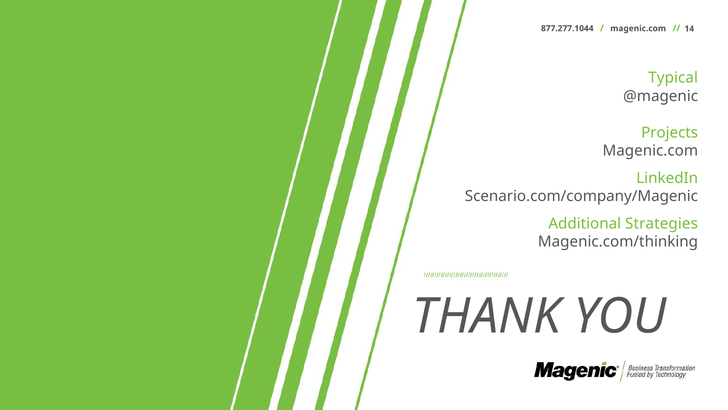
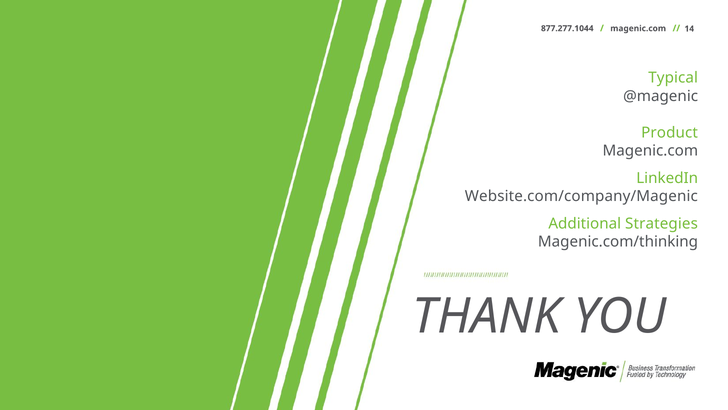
Projects: Projects -> Product (670, 132)
Scenario.com/company/Magenic: Scenario.com/company/Magenic -> Website.com/company/Magenic (581, 196)
